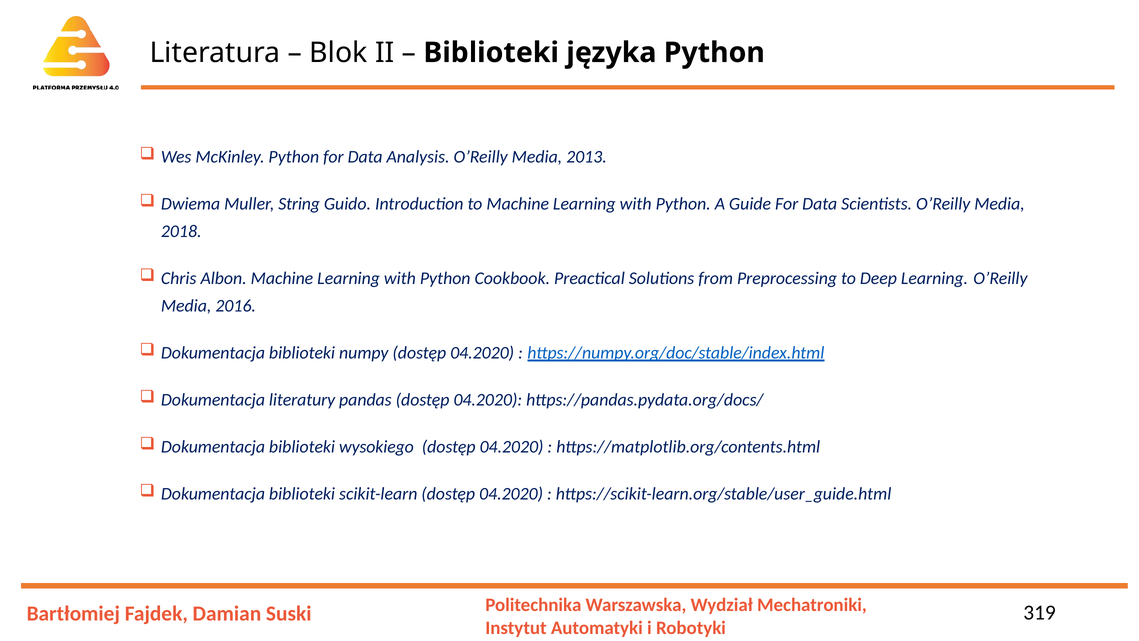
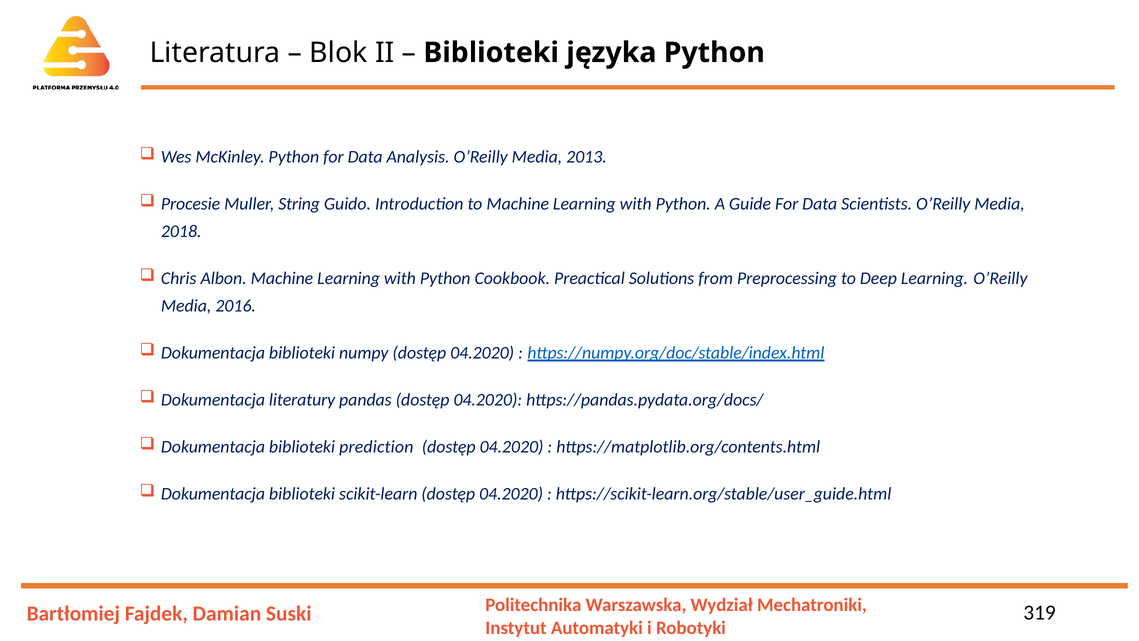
Dwiema: Dwiema -> Procesie (191, 204)
wysokiego: wysokiego -> prediction (376, 447)
